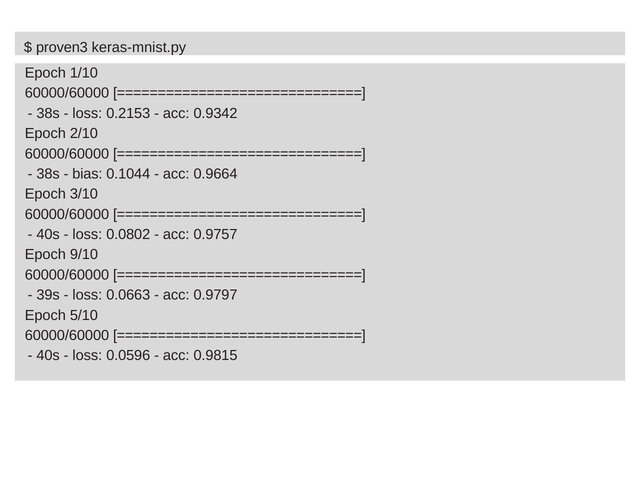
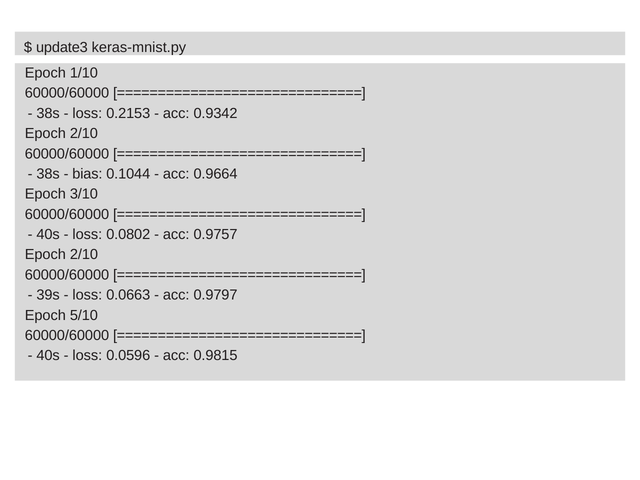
proven3: proven3 -> update3 (62, 48)
9/10: 9/10 -> 2/10 (84, 255)
